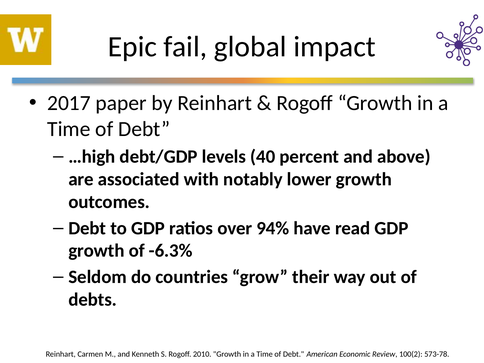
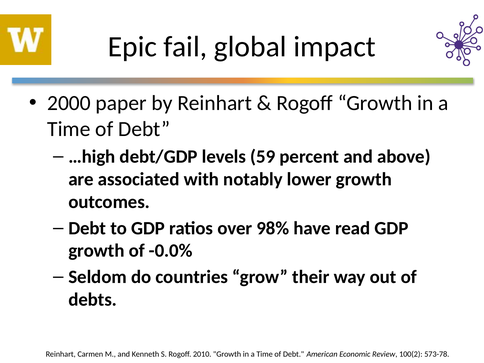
2017: 2017 -> 2000 (69, 103)
40: 40 -> 59 (263, 157)
94%: 94% -> 98% (273, 228)
-6.3%: -6.3% -> -0.0% (171, 251)
